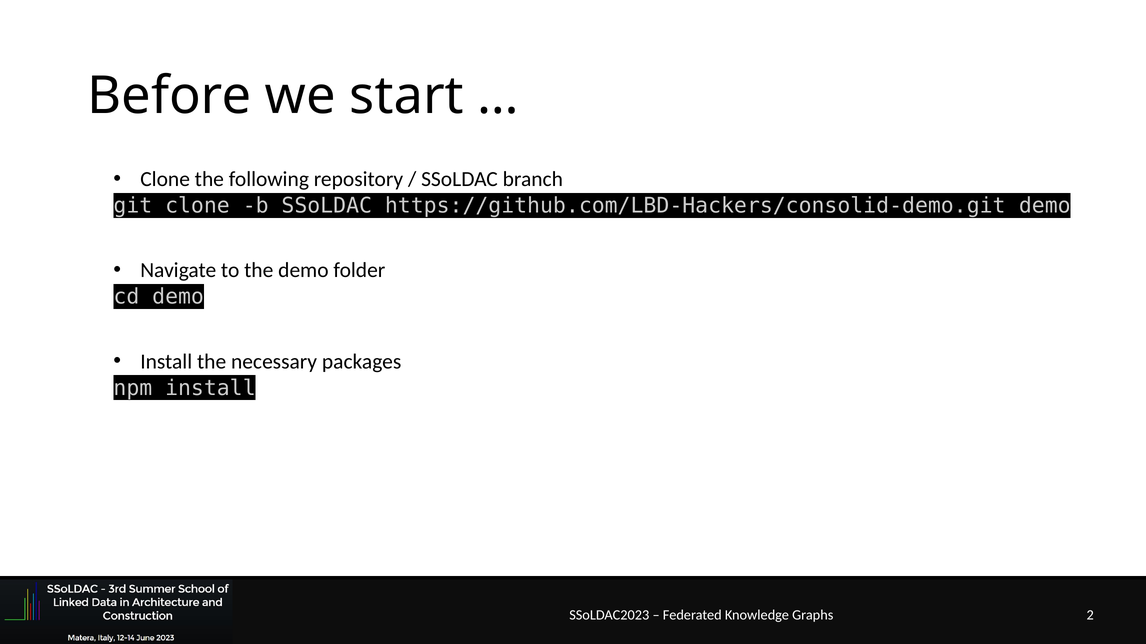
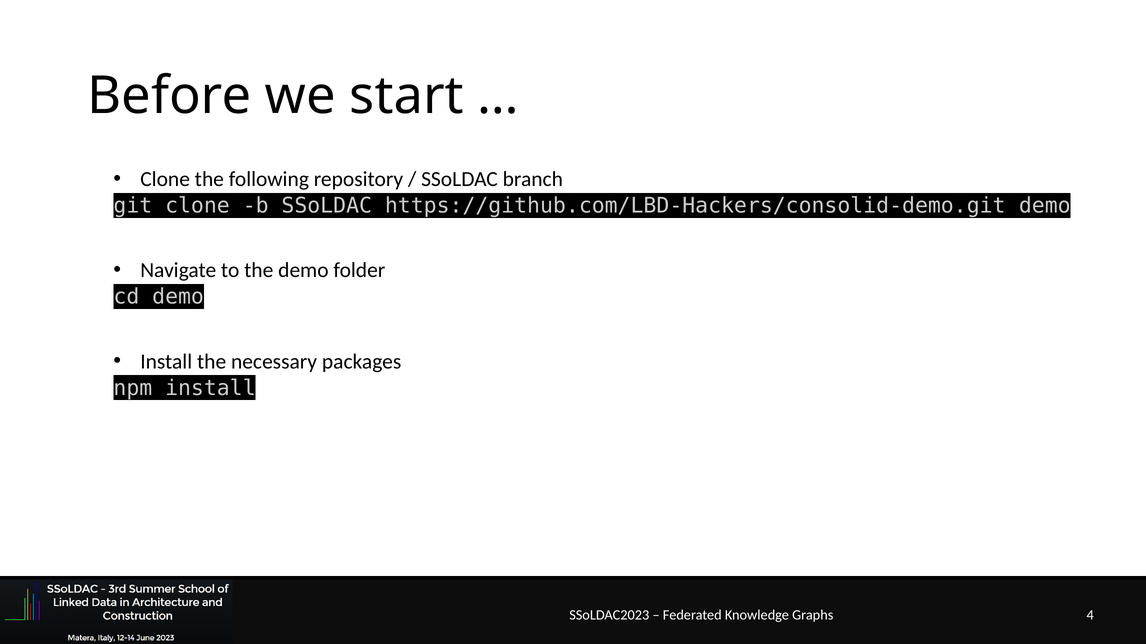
2: 2 -> 4 (1090, 615)
